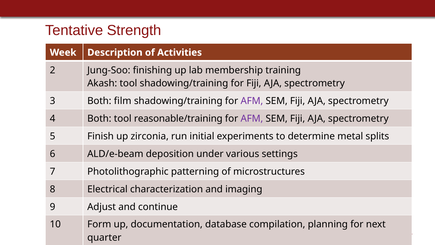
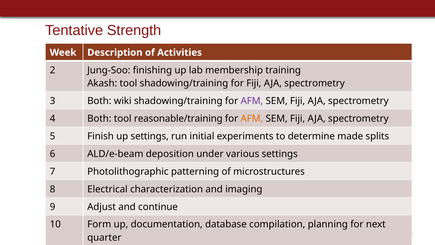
film: film -> wiki (123, 101)
AFM colour: purple -> orange (252, 118)
up zirconia: zirconia -> settings (150, 136)
metal: metal -> made (350, 136)
